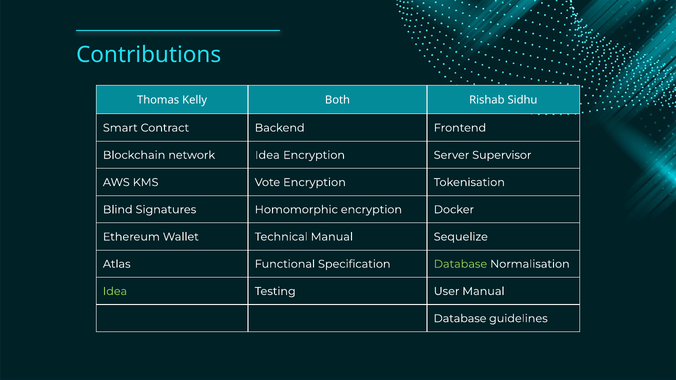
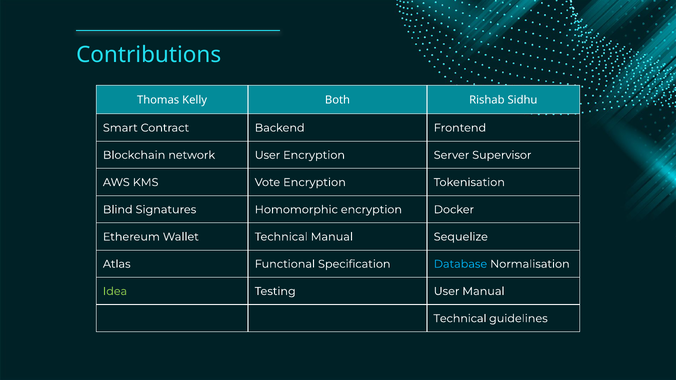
network Idea: Idea -> User (267, 155)
Database colour: light green -> light blue (460, 264)
Database: Database -> Technical (460, 319)
